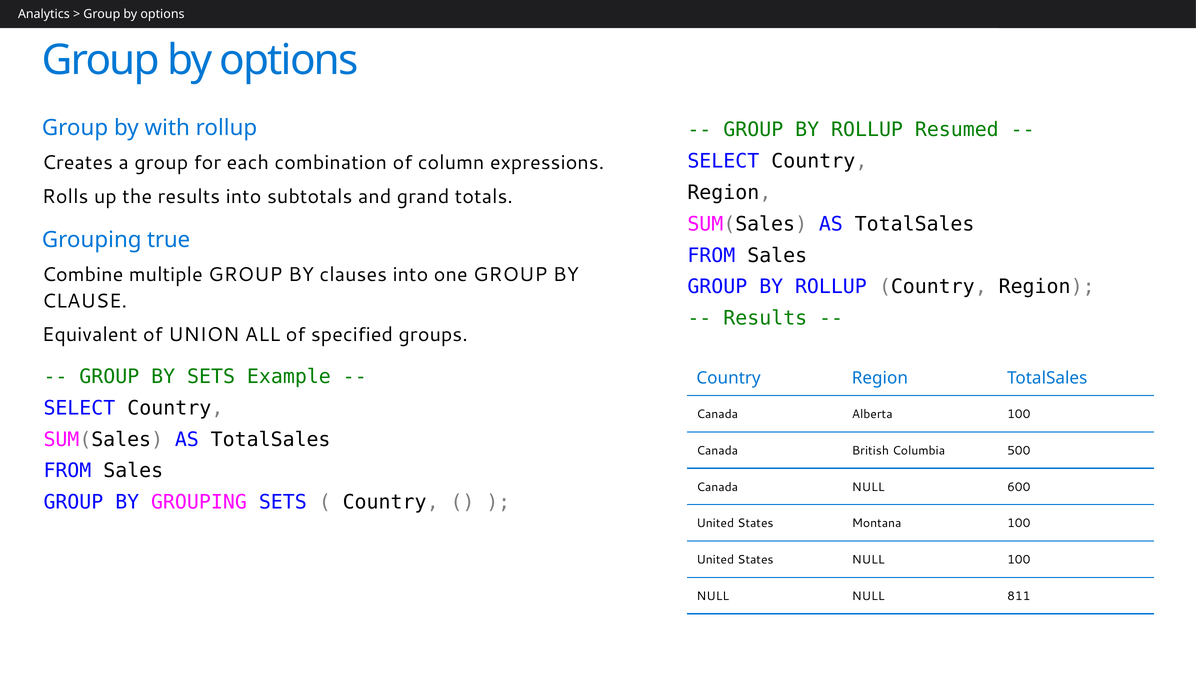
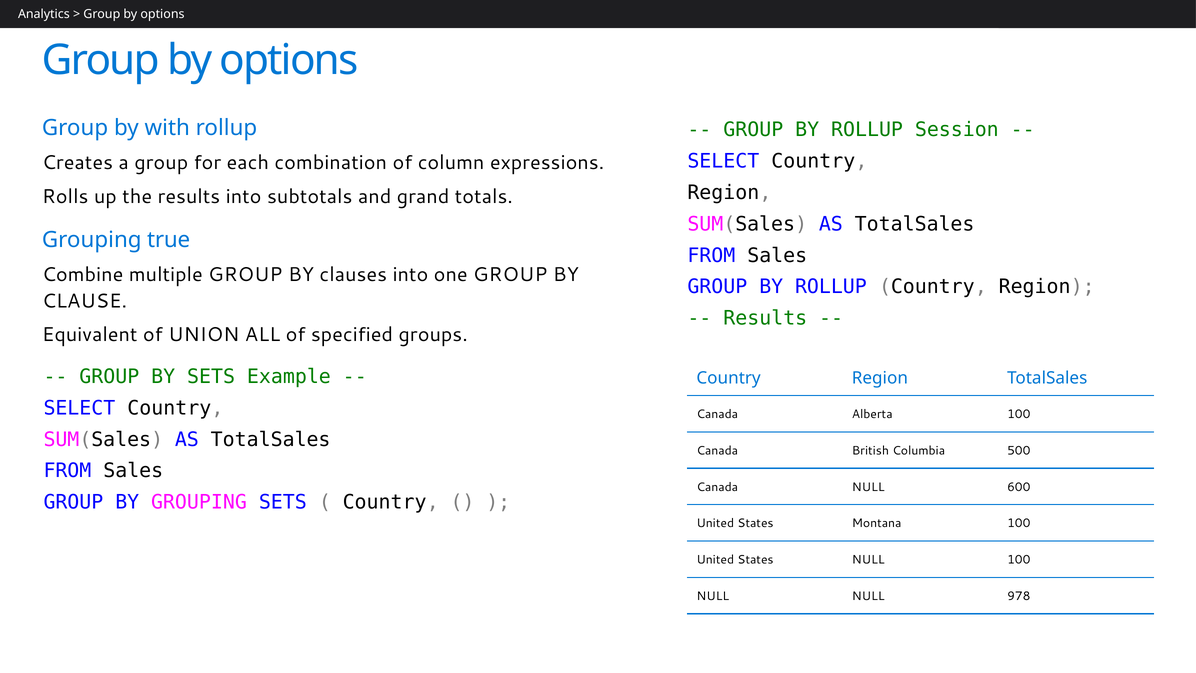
Resumed: Resumed -> Session (957, 130)
811: 811 -> 978 (1019, 596)
